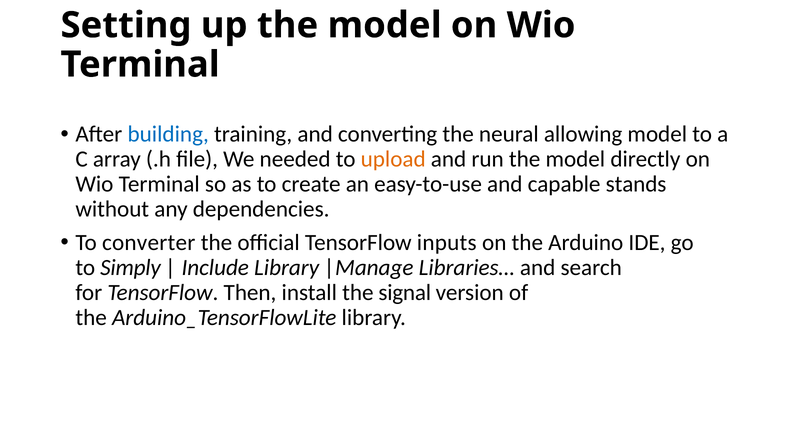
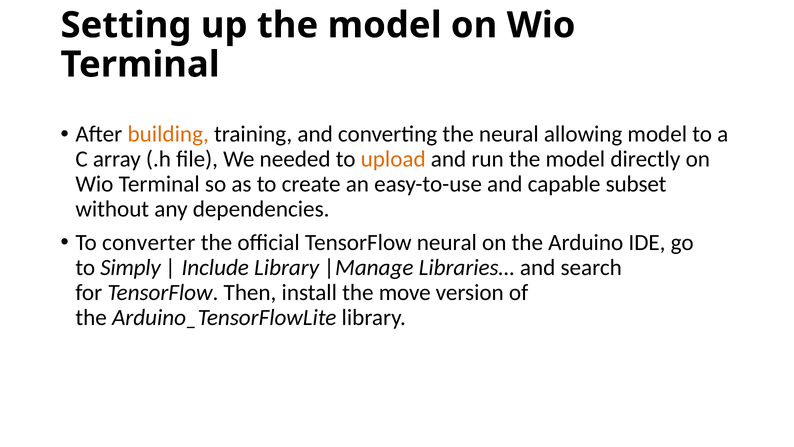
building colour: blue -> orange (168, 134)
stands: stands -> subset (636, 184)
TensorFlow inputs: inputs -> neural (447, 242)
signal: signal -> move (405, 292)
